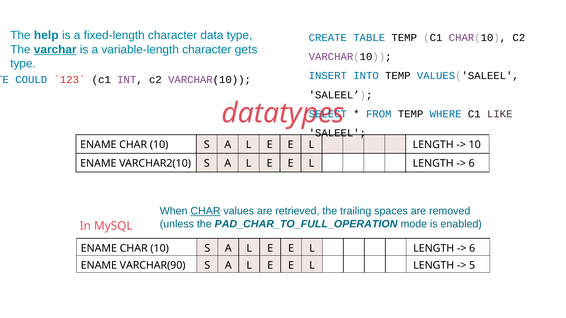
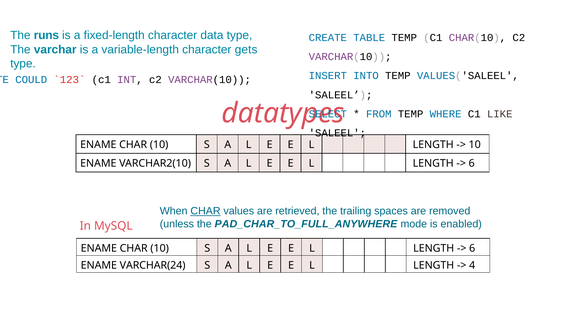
help: help -> runs (46, 35)
varchar underline: present -> none (55, 50)
PAD_CHAR_TO_FULL_OPERATION: PAD_CHAR_TO_FULL_OPERATION -> PAD_CHAR_TO_FULL_ANYWHERE (306, 224)
VARCHAR(90: VARCHAR(90 -> VARCHAR(24 (153, 266)
5: 5 -> 4 (472, 266)
